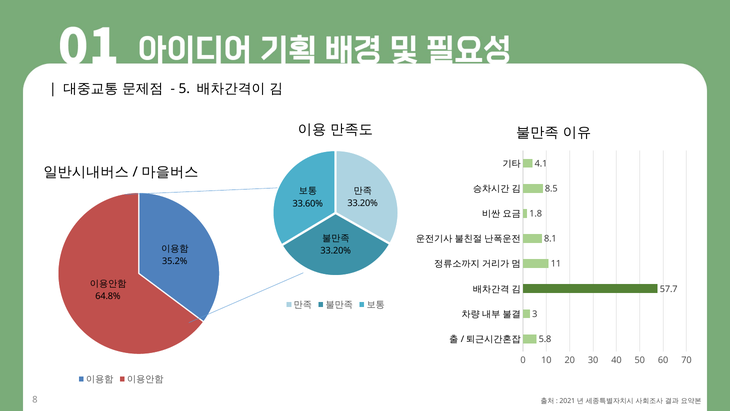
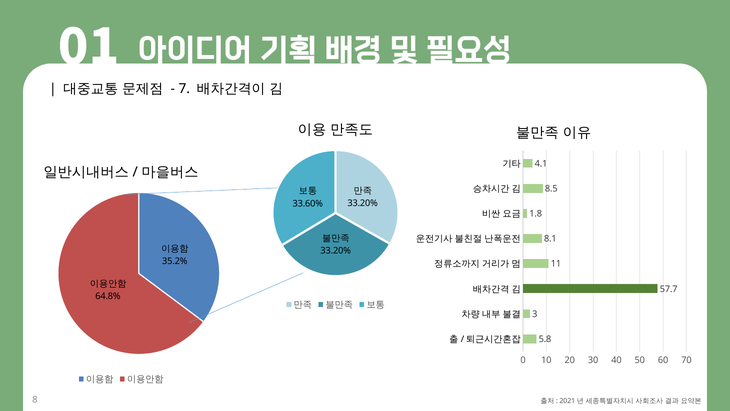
5: 5 -> 7 (184, 89)
